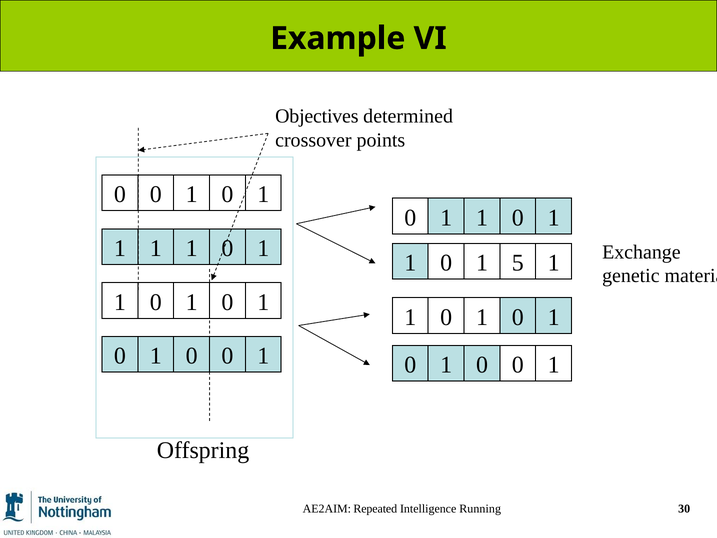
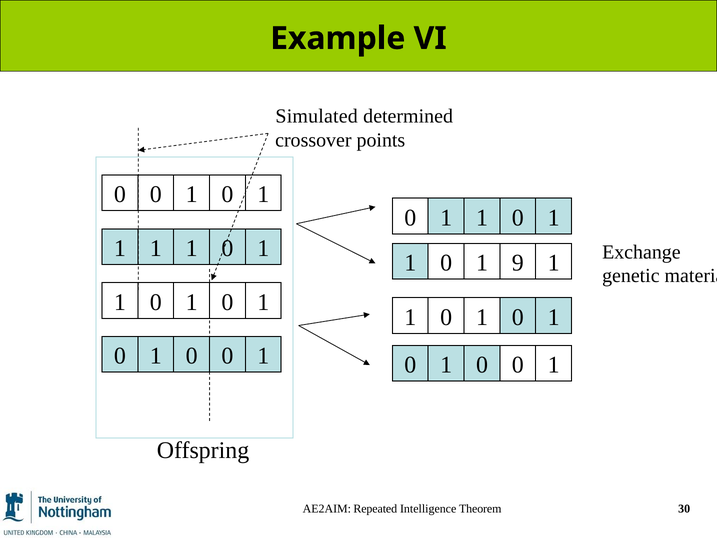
Objectives: Objectives -> Simulated (317, 116)
5: 5 -> 9 (518, 263)
Running: Running -> Theorem (480, 509)
